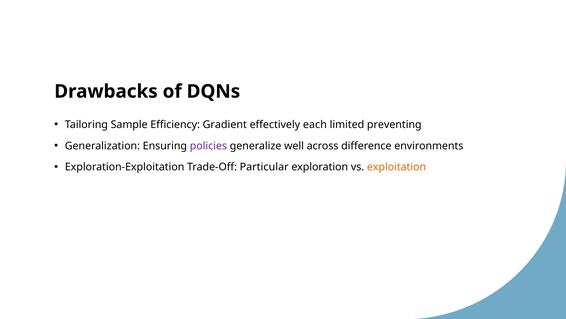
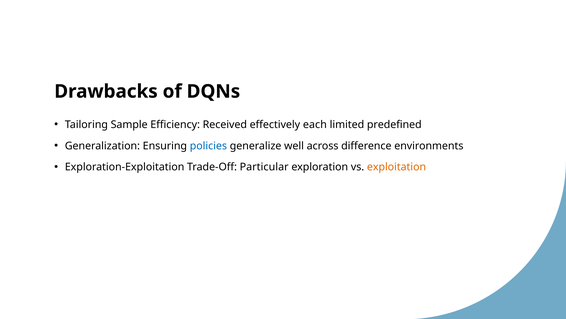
Gradient: Gradient -> Received (225, 124)
preventing: preventing -> predefined (394, 124)
policies colour: purple -> blue (208, 146)
